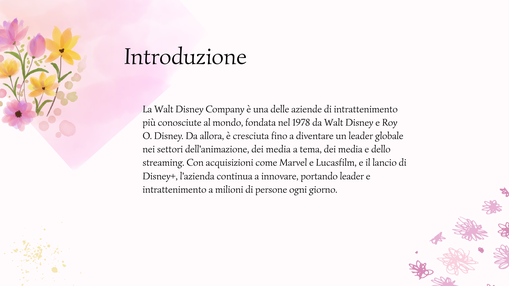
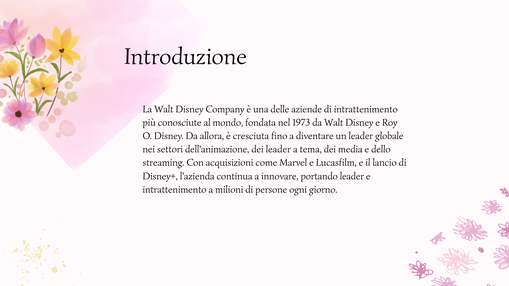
1978: 1978 -> 1973 (301, 123)
dell'animazione dei media: media -> leader (278, 150)
